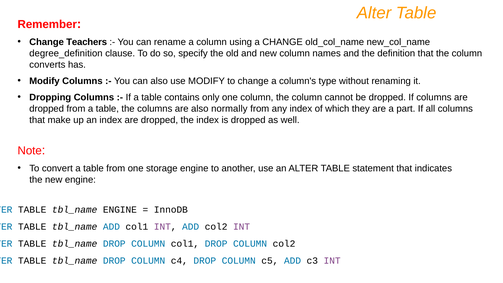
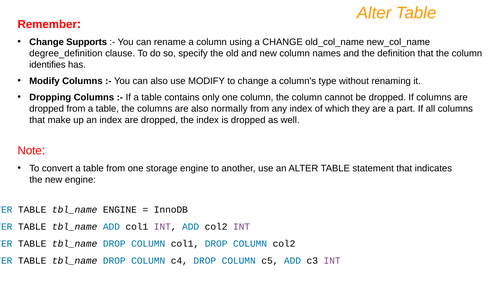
Teachers: Teachers -> Supports (87, 42)
converts: converts -> identifies (47, 65)
